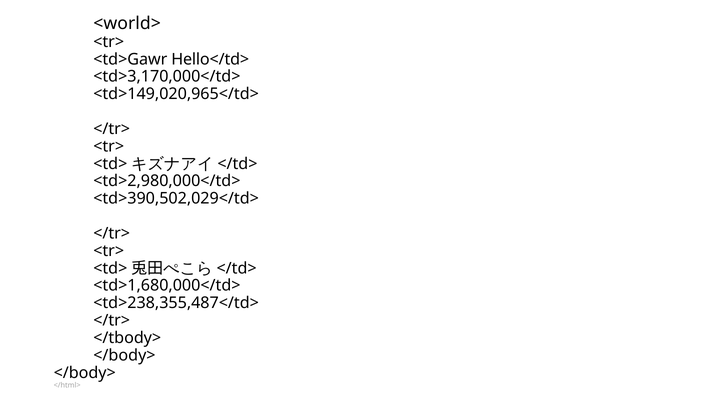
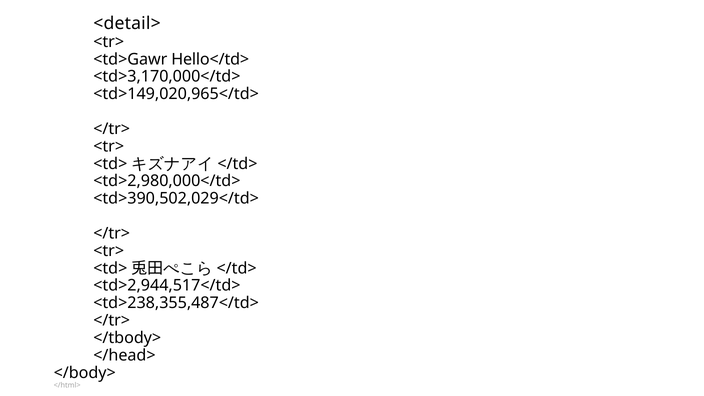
<world>: <world> -> <detail> (127, 24)
<td>1,680,000</td>: <td>1,680,000</td> -> <td>2,944,517</td> (167, 286)
</body>: </body> -> </head> (124, 355)
